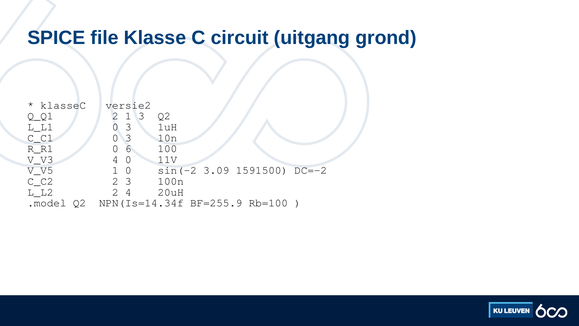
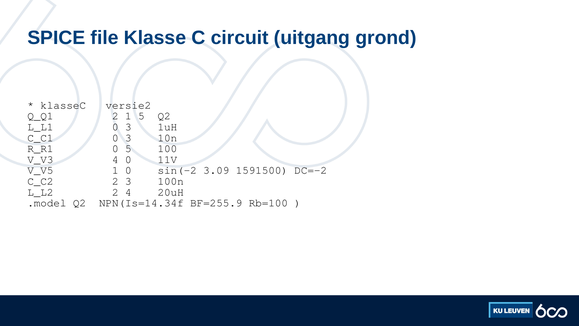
1 3: 3 -> 5 (141, 116)
0 6: 6 -> 5 (128, 148)
